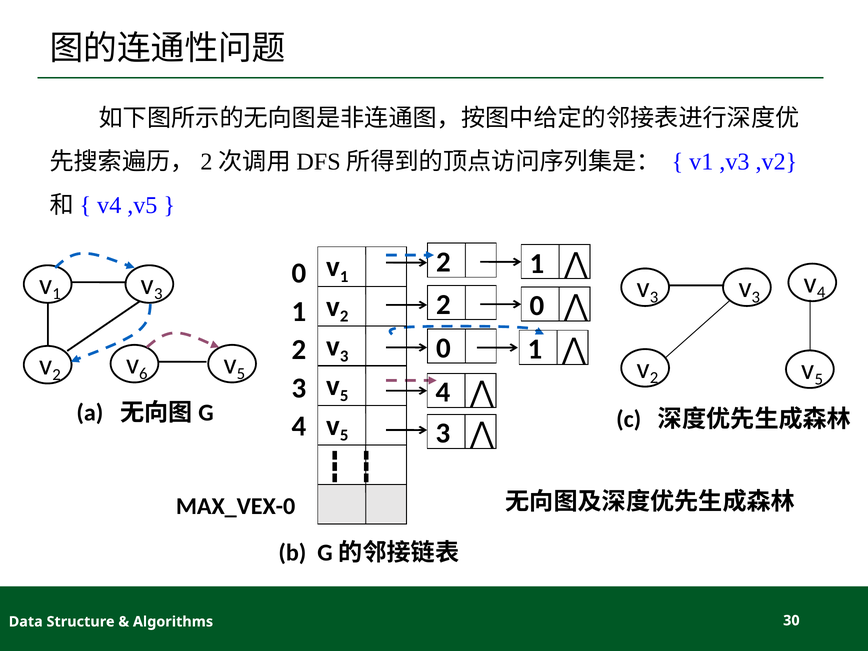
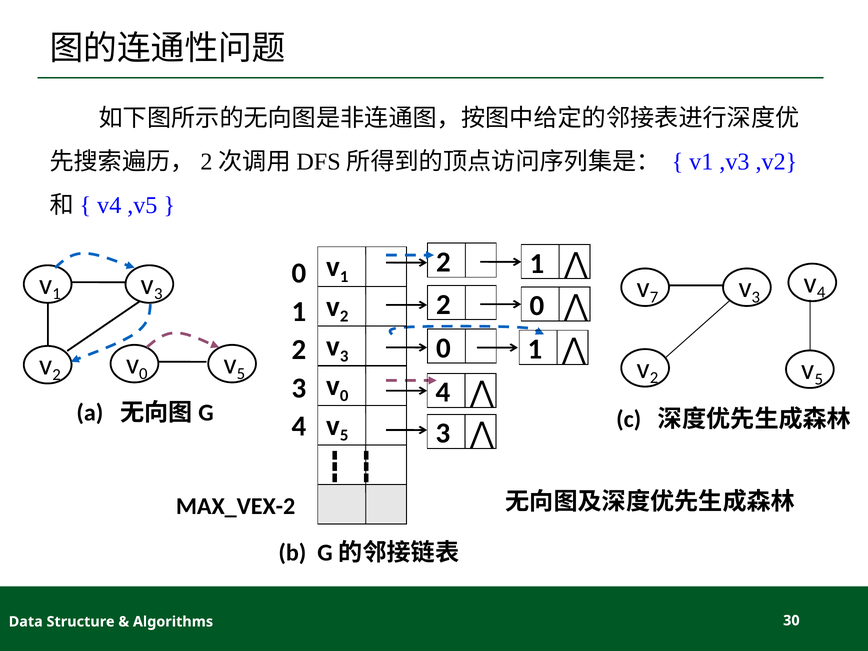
3: 3 -> 7 (654, 297)
6: 6 -> 0 (143, 374)
5: 5 -> 0 (344, 396)
MAX_VEX-0: MAX_VEX-0 -> MAX_VEX-2 (236, 506)
